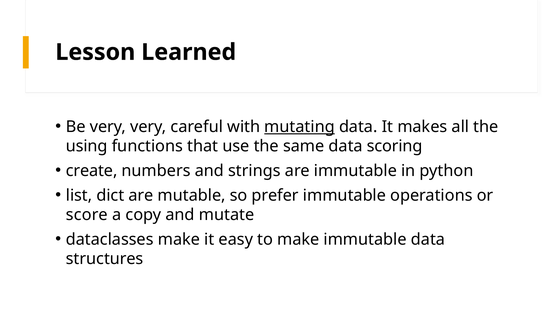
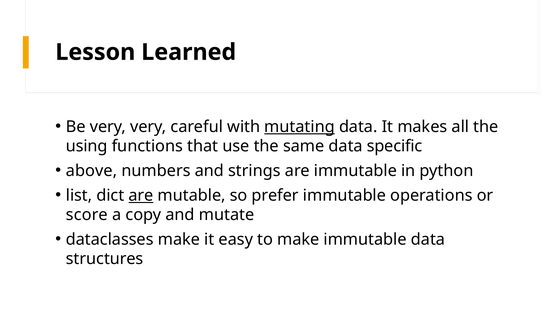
scoring: scoring -> specific (395, 146)
create: create -> above (92, 170)
are underline: none -> present (141, 195)
